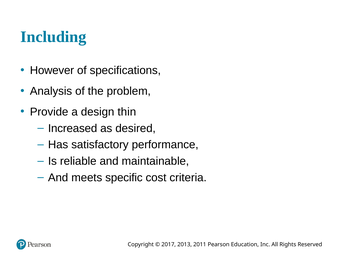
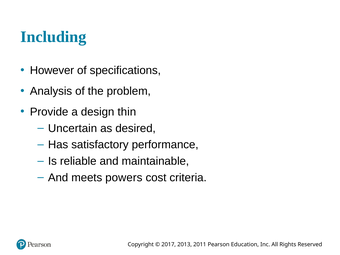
Increased: Increased -> Uncertain (73, 128)
specific: specific -> powers (124, 178)
